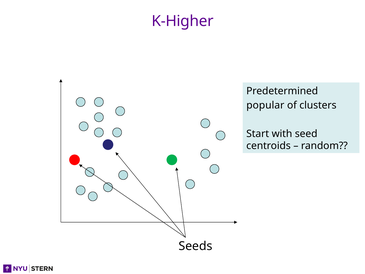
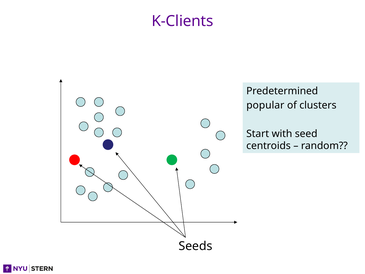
K-Higher: K-Higher -> K-Clients (182, 21)
